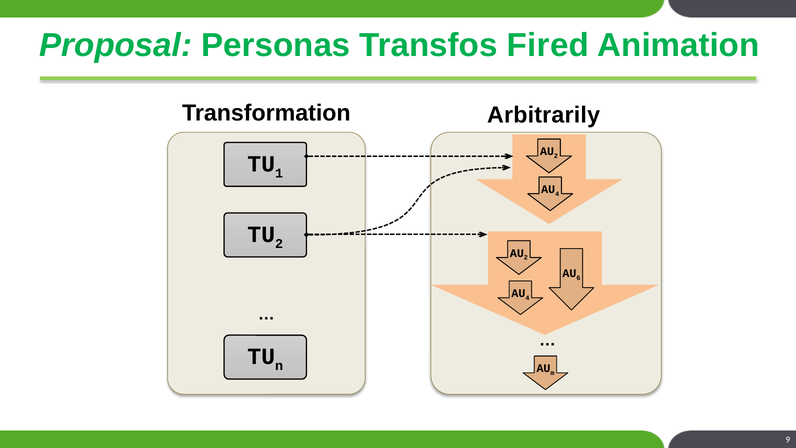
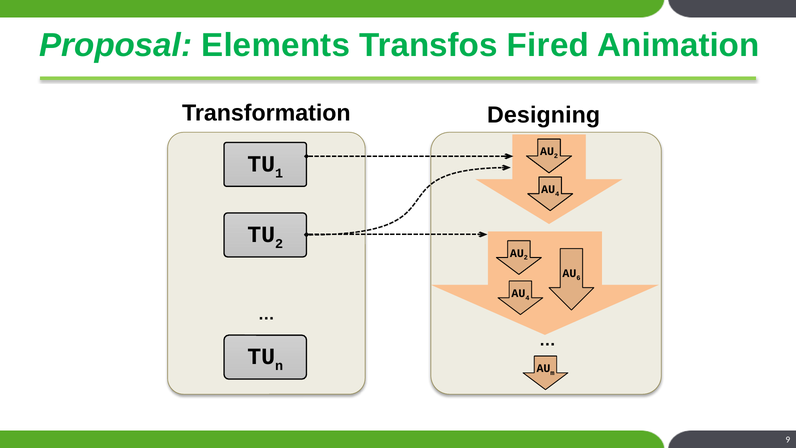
Personas: Personas -> Elements (276, 45)
Arbitrarily: Arbitrarily -> Designing (544, 115)
